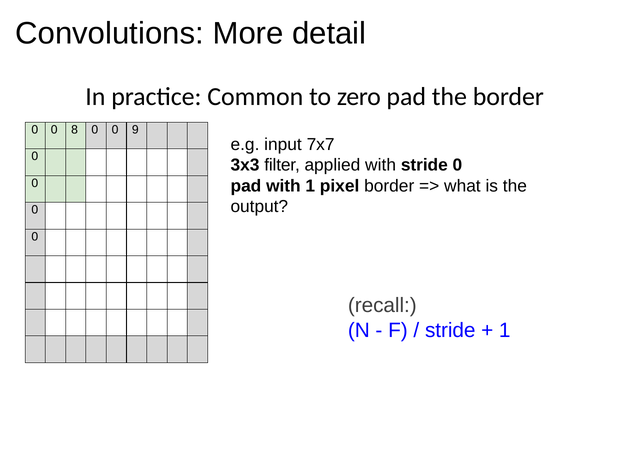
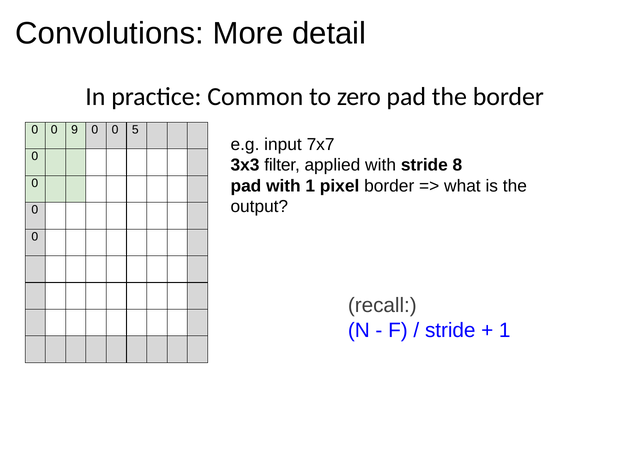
8: 8 -> 9 (74, 130)
9: 9 -> 5 (135, 130)
stride 0: 0 -> 8 (457, 165)
